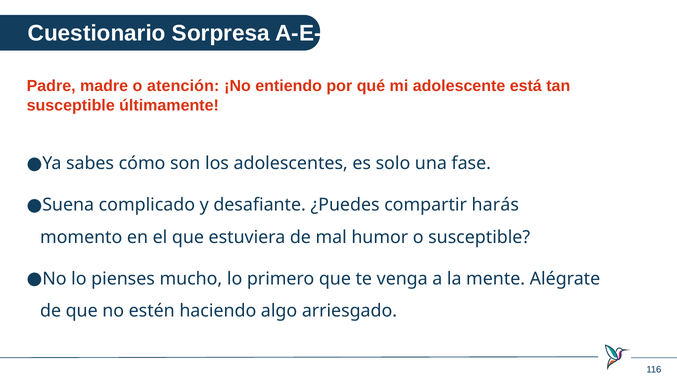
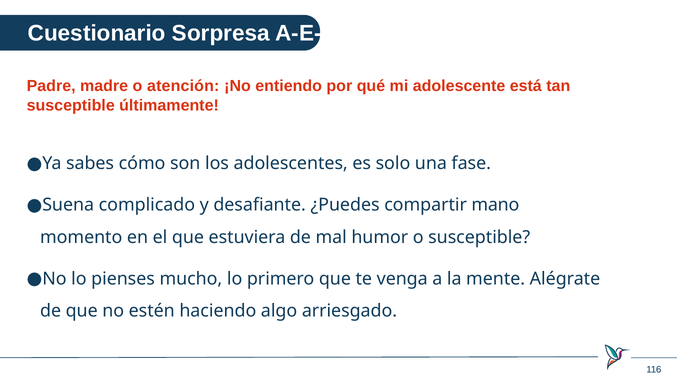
harás: harás -> mano (495, 205)
